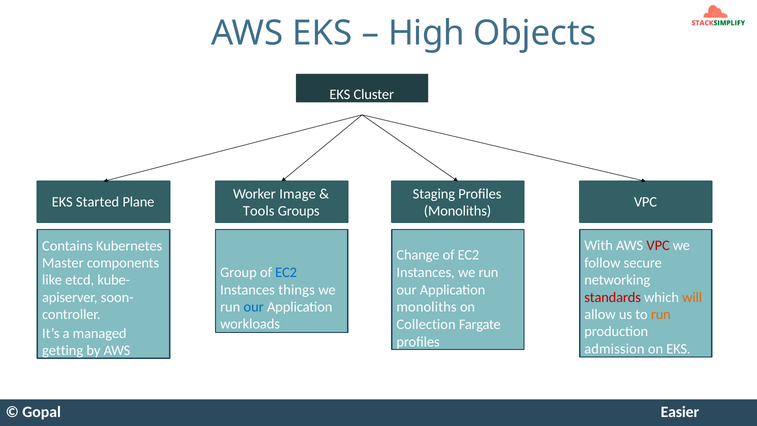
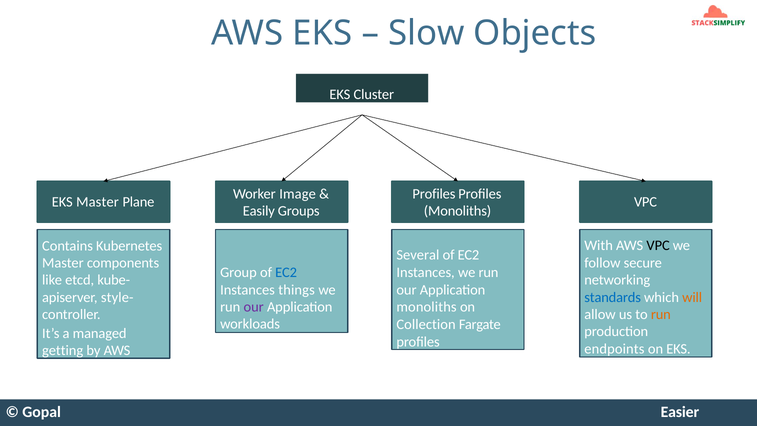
High: High -> Slow (426, 33)
Staging: Staging -> Profiles (434, 194)
EKS Started: Started -> Master (98, 202)
Tools: Tools -> Easily (259, 211)
VPC colour: red -> black (658, 246)
Change: Change -> Several (418, 255)
standards colour: red -> blue (613, 297)
soon-: soon- -> style- (117, 297)
our colour: blue -> purple (254, 307)
admission: admission -> endpoints (614, 349)
